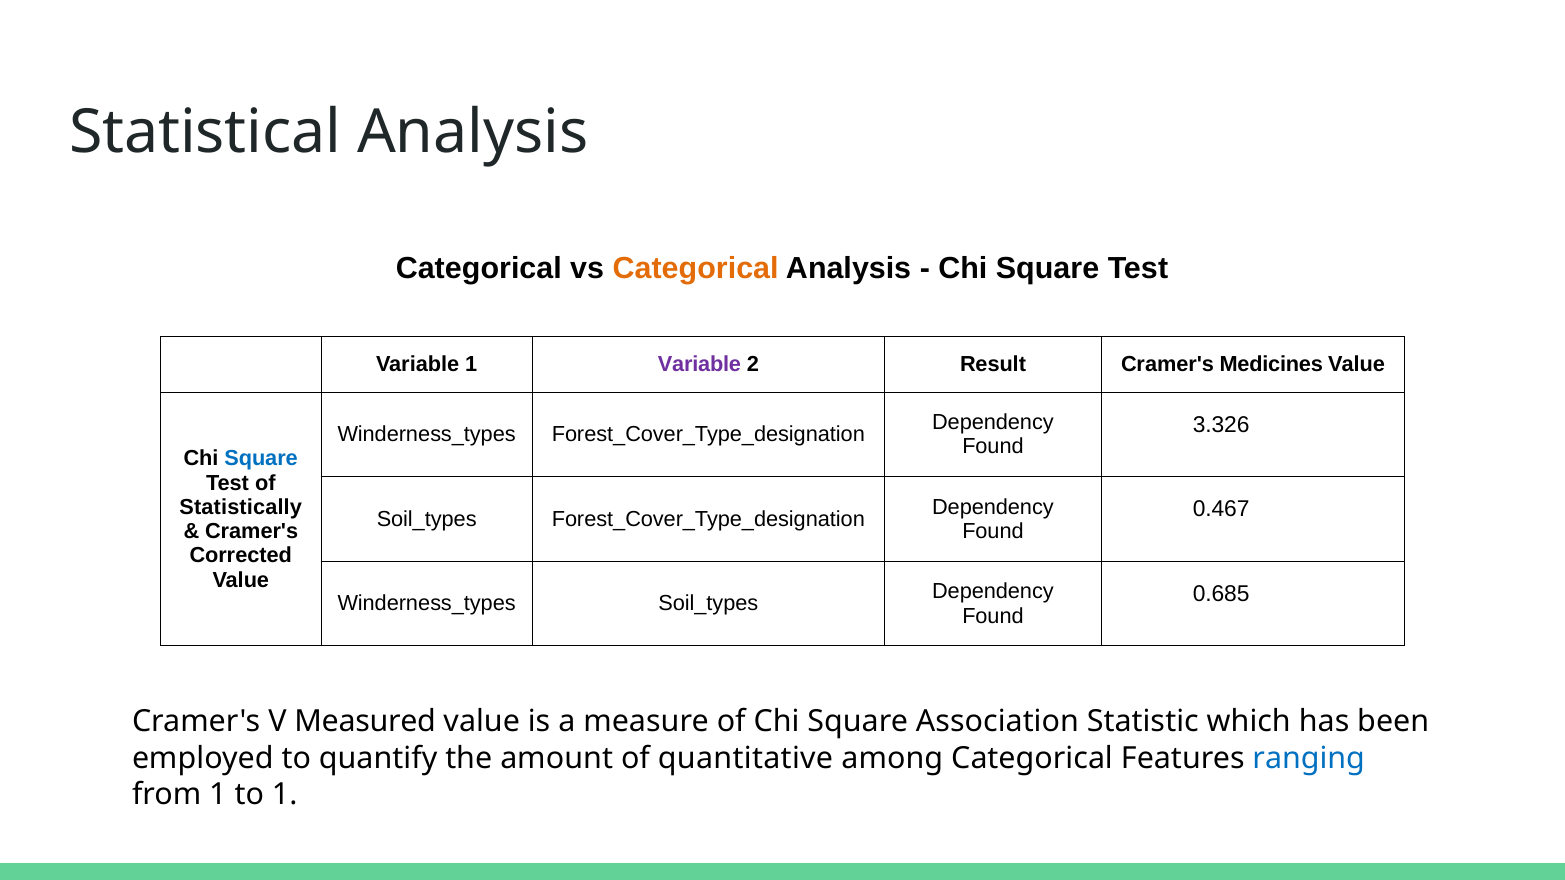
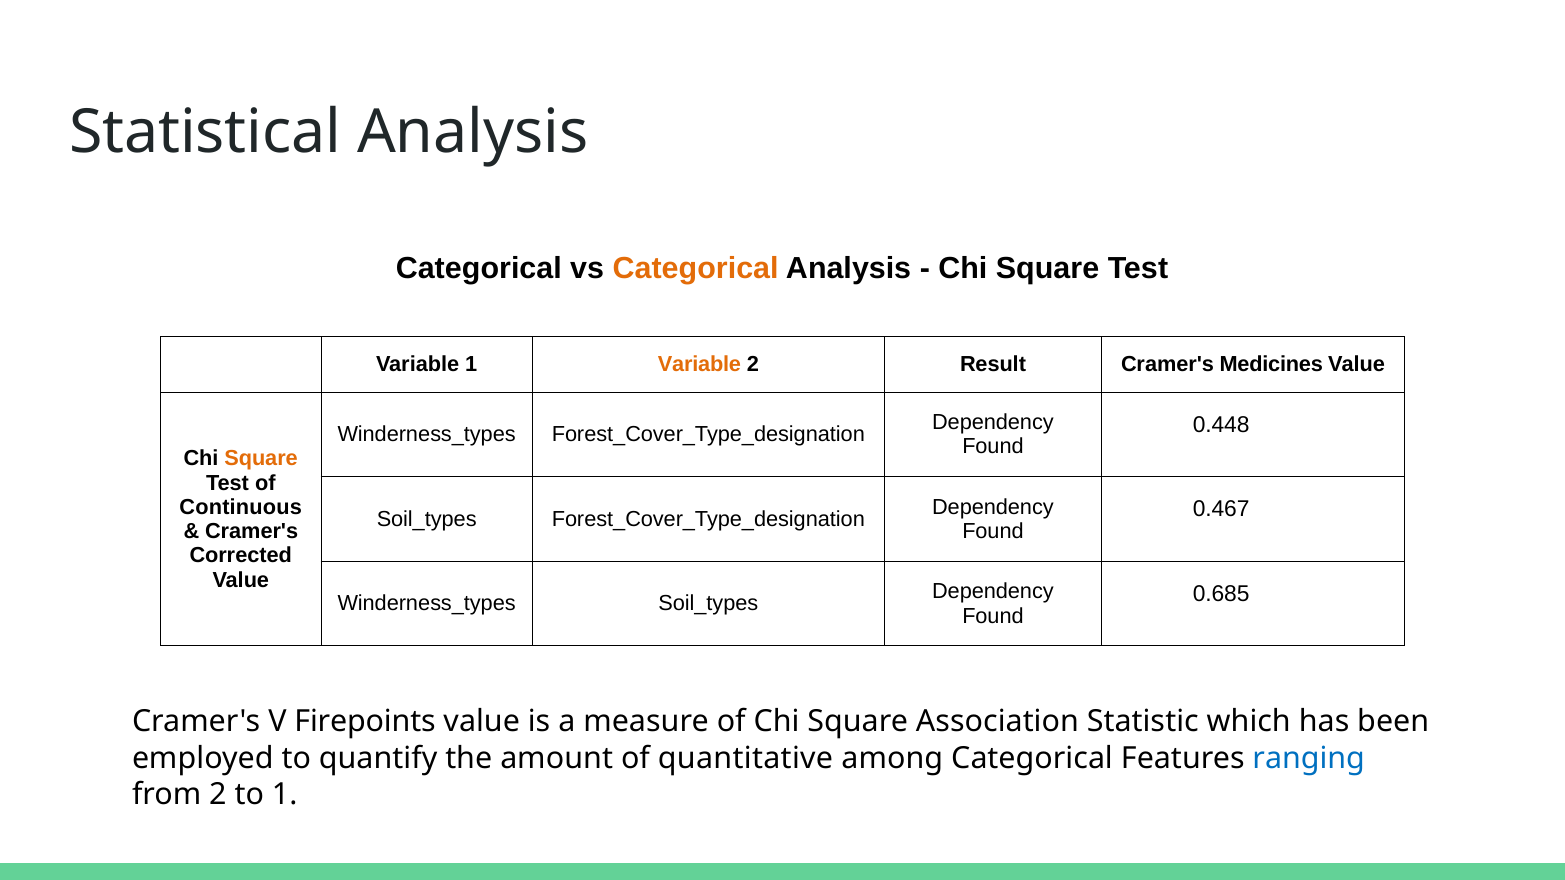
Variable colour: purple -> orange (699, 365)
3.326: 3.326 -> 0.448 (1221, 425)
Square colour: blue -> orange (261, 459)
Statistically: Statistically -> Continuous (241, 507)
Measured: Measured -> Firepoints (365, 722)
from 1: 1 -> 2 (218, 795)
